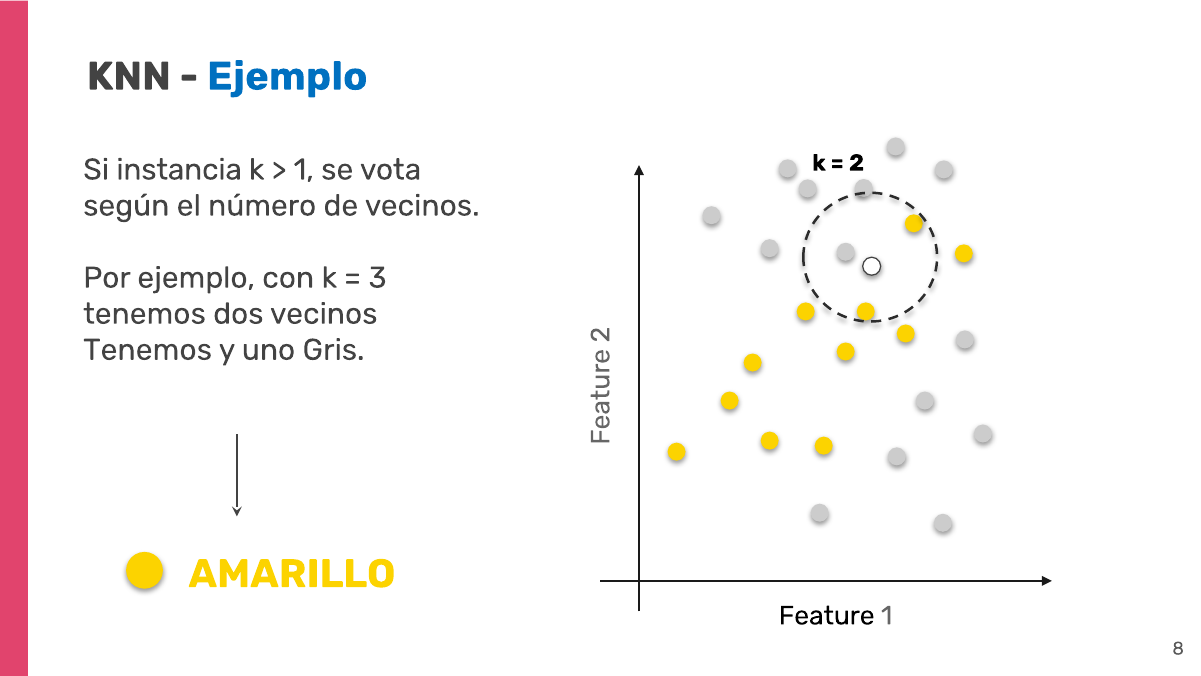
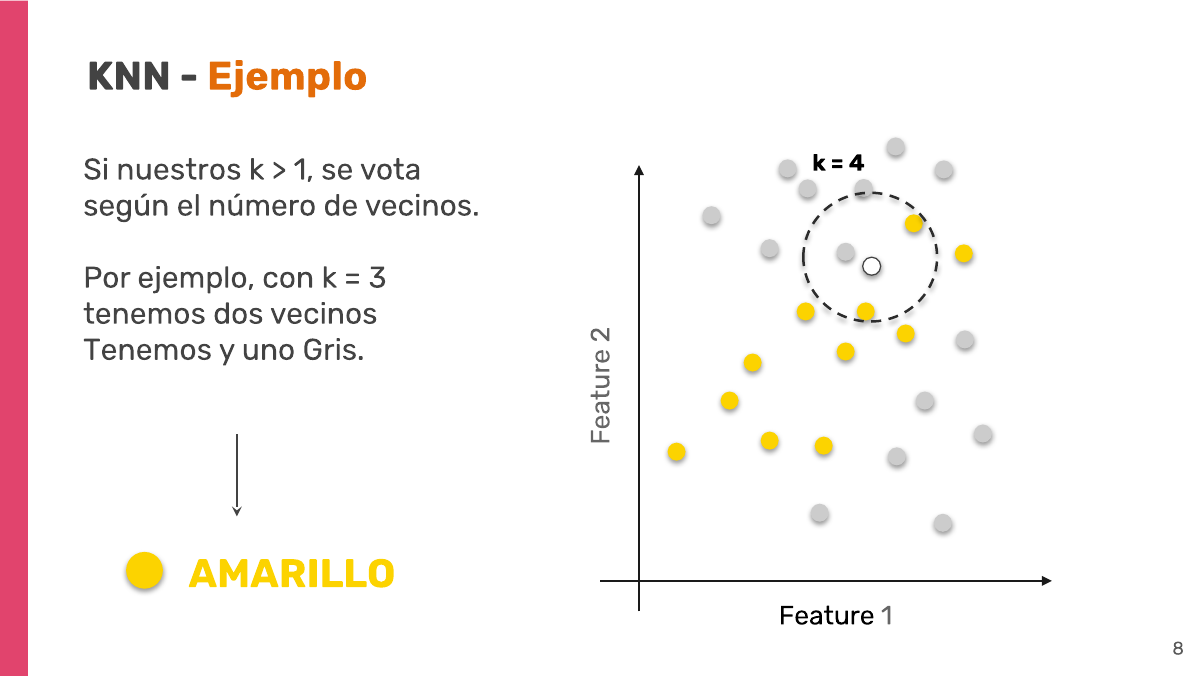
Ejemplo colour: blue -> orange (287, 76)
2: 2 -> 4 (857, 163)
instancia: instancia -> nuestros (179, 169)
